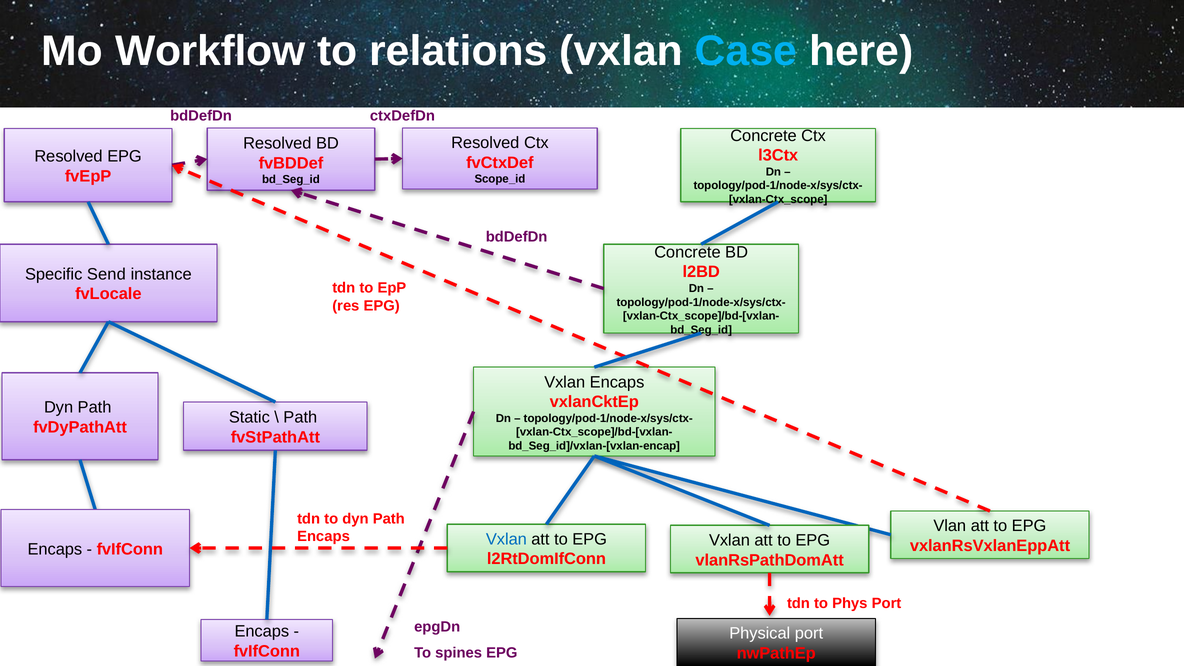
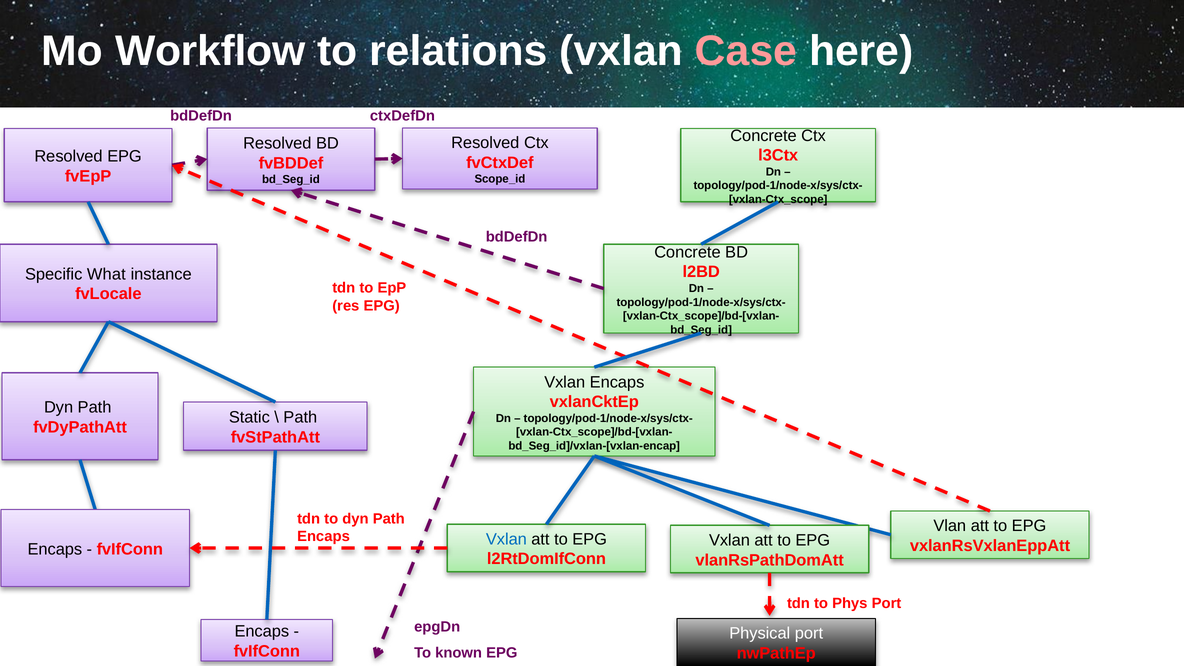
Case colour: light blue -> pink (746, 51)
Send: Send -> What (106, 274)
spines: spines -> known (459, 653)
